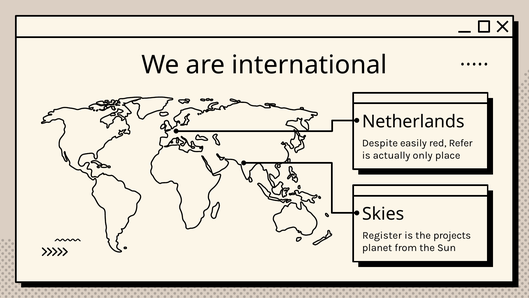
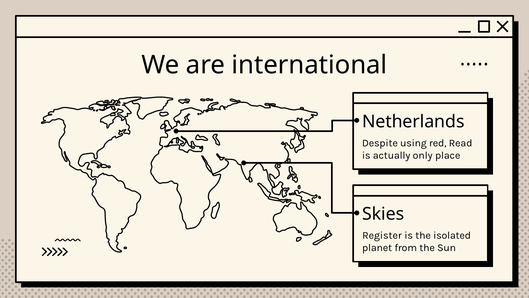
easily: easily -> using (413, 143)
Refer: Refer -> Read (461, 143)
projects: projects -> isolated (452, 235)
